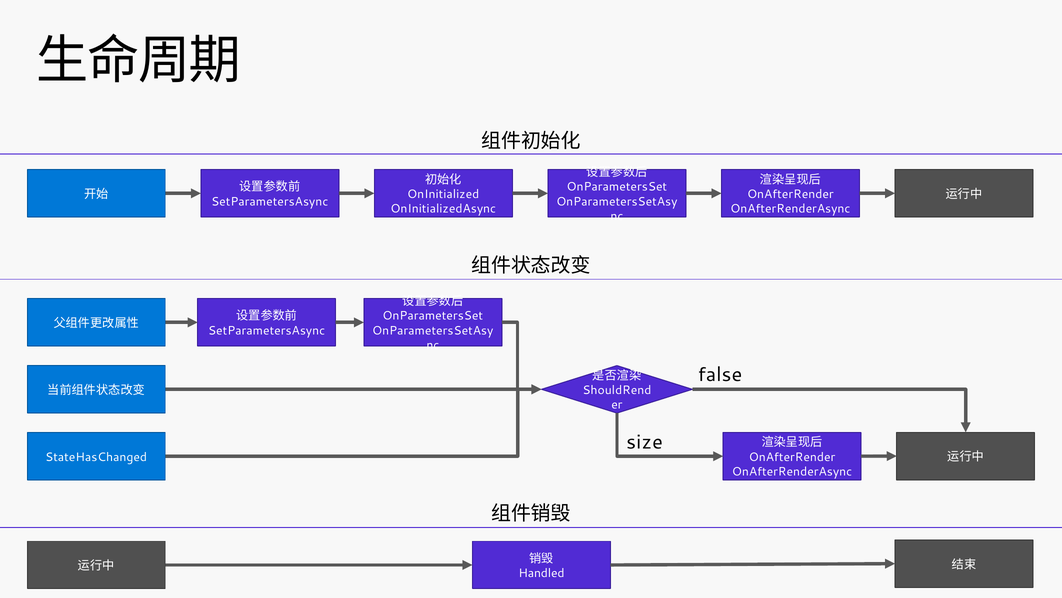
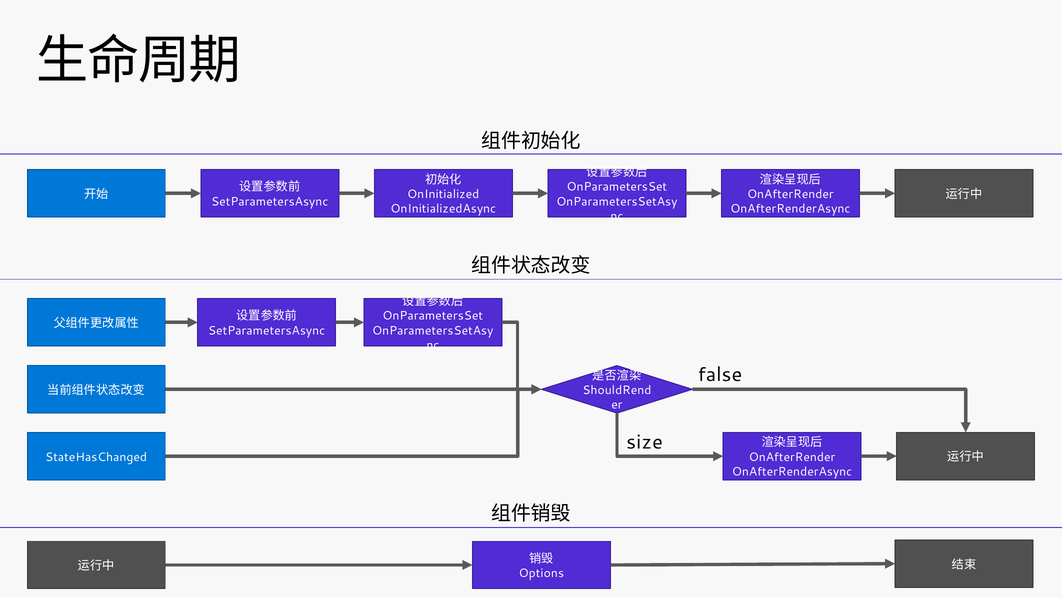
Handled: Handled -> Options (541, 573)
